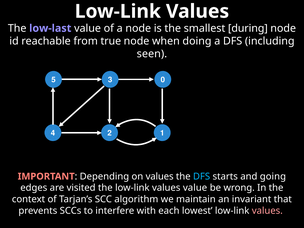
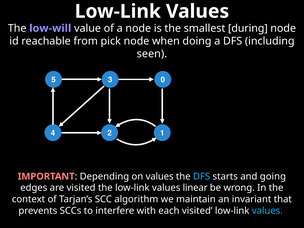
low-last: low-last -> low-will (50, 28)
true: true -> pick (111, 41)
values value: value -> linear (195, 188)
each lowest: lowest -> visited (197, 211)
values colour: pink -> light blue (267, 211)
